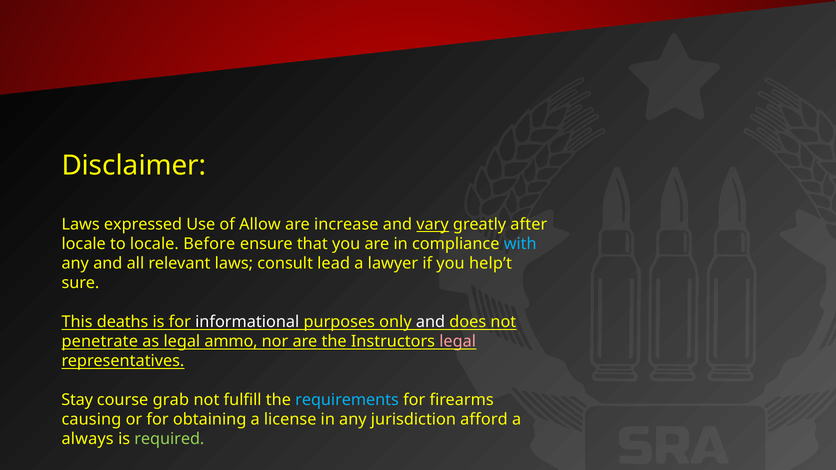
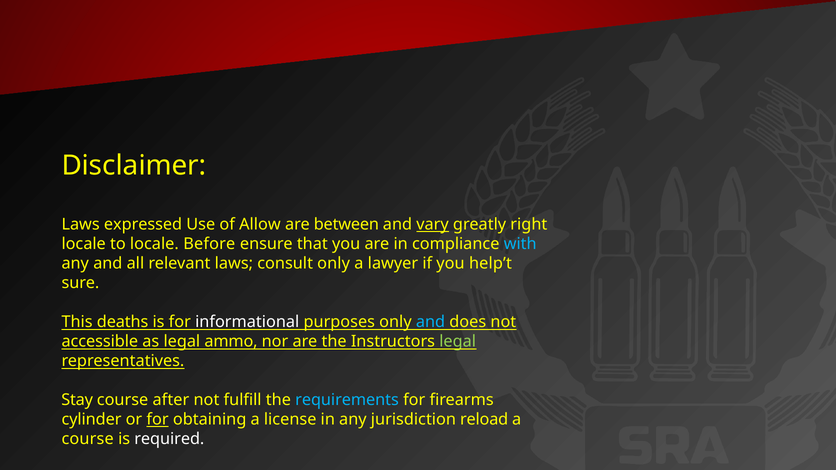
increase: increase -> between (346, 225)
after: after -> right (529, 225)
consult lead: lead -> only (334, 264)
and colour: white -> light blue (430, 322)
penetrate: penetrate -> accessible (100, 342)
legal colour: pink -> light green (458, 342)
grab: grab -> after (171, 400)
causing: causing -> cylinder (91, 420)
for underline: none -> present (158, 420)
afford: afford -> reload (484, 420)
always: always -> course (88, 439)
required colour: light green -> white (169, 439)
